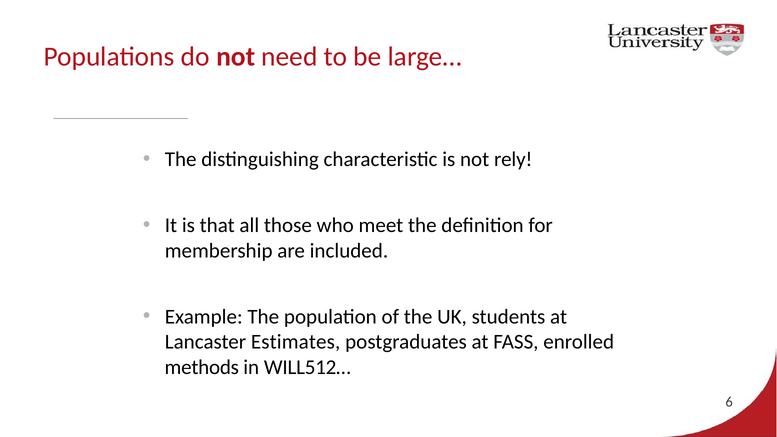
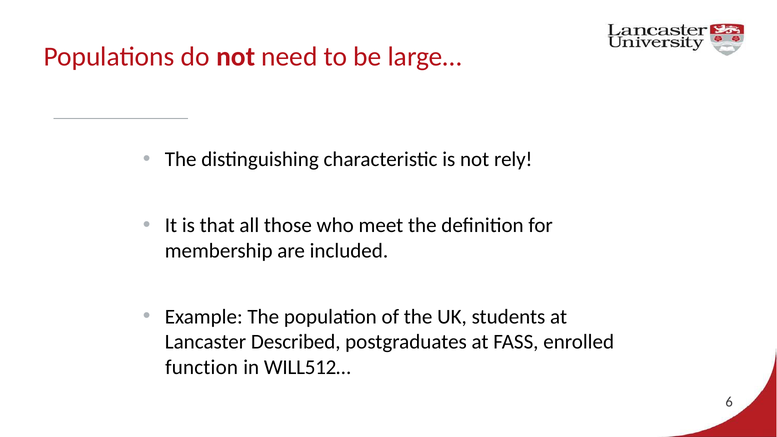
Estimates: Estimates -> Described (296, 342)
methods: methods -> function (202, 367)
